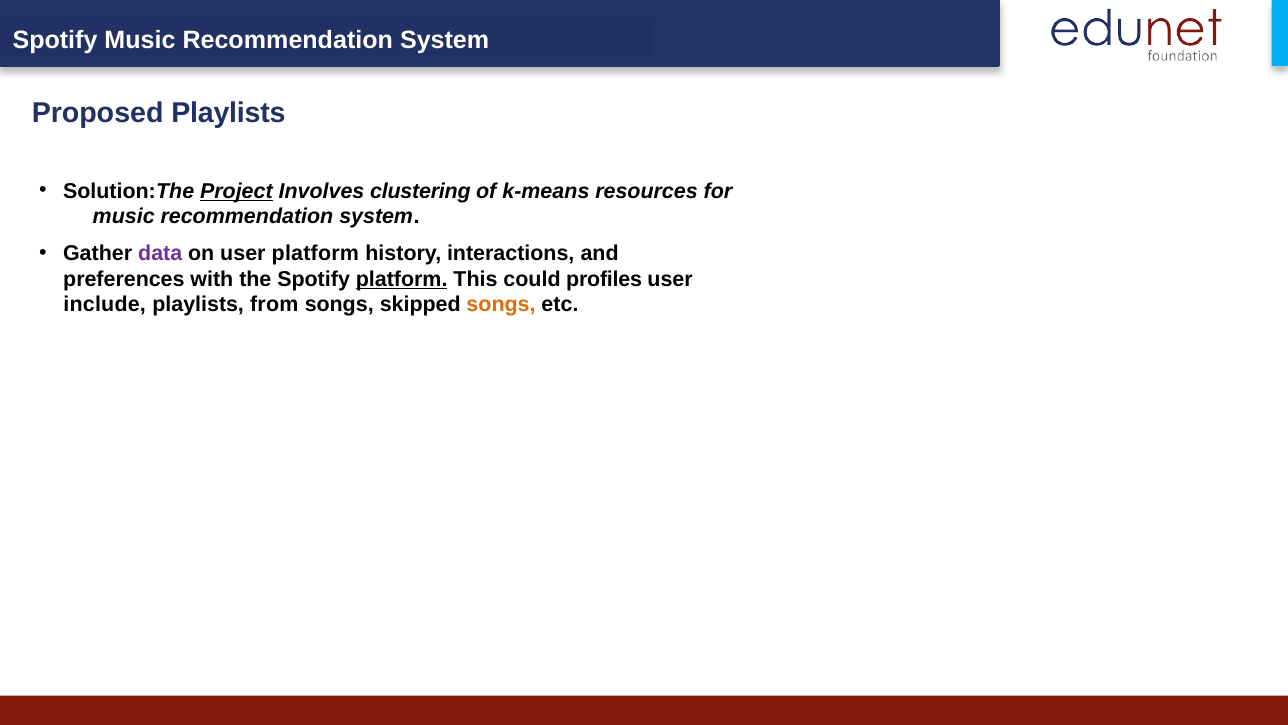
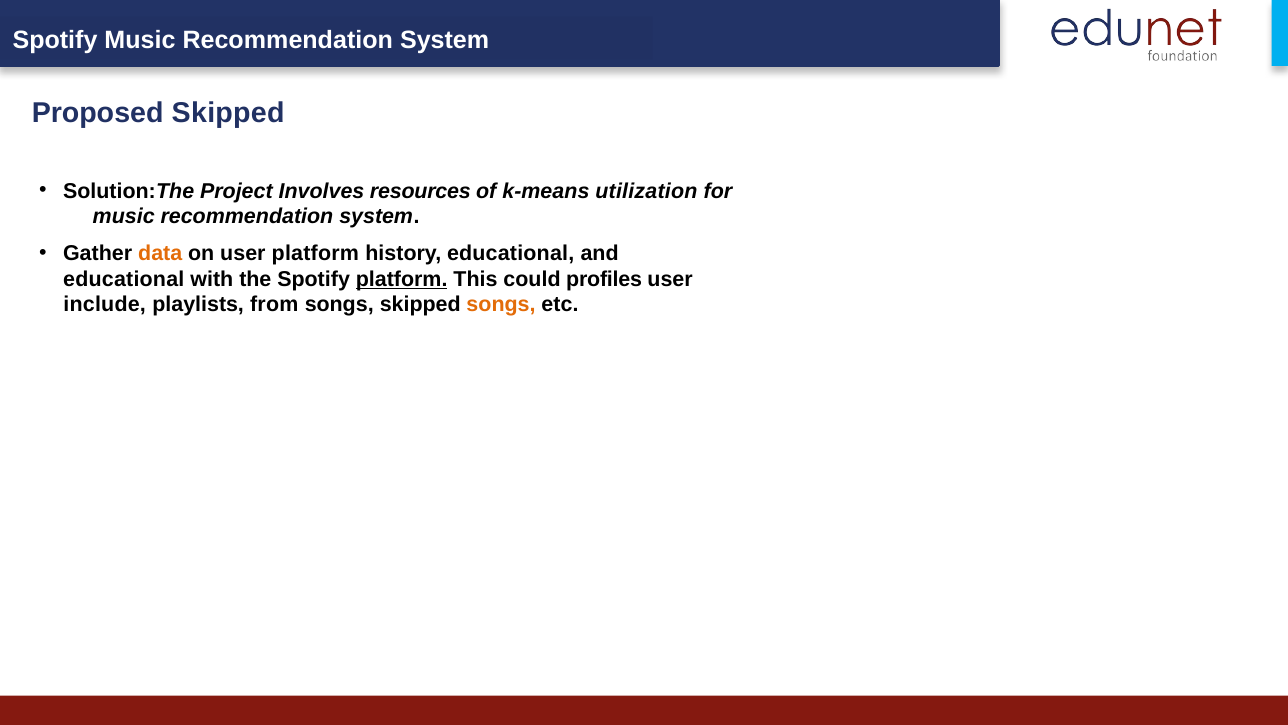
Proposed Playlists: Playlists -> Skipped (228, 113)
Project underline: present -> none (236, 191)
clustering: clustering -> resources (420, 191)
resources: resources -> utilization (646, 191)
data colour: purple -> orange (160, 253)
history interactions: interactions -> educational (511, 253)
preferences: preferences -> educational (124, 279)
